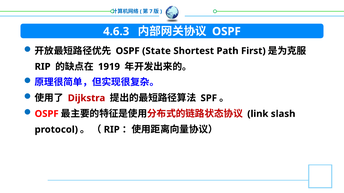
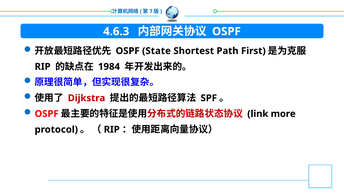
1919: 1919 -> 1984 (109, 67)
slash: slash -> more (283, 114)
